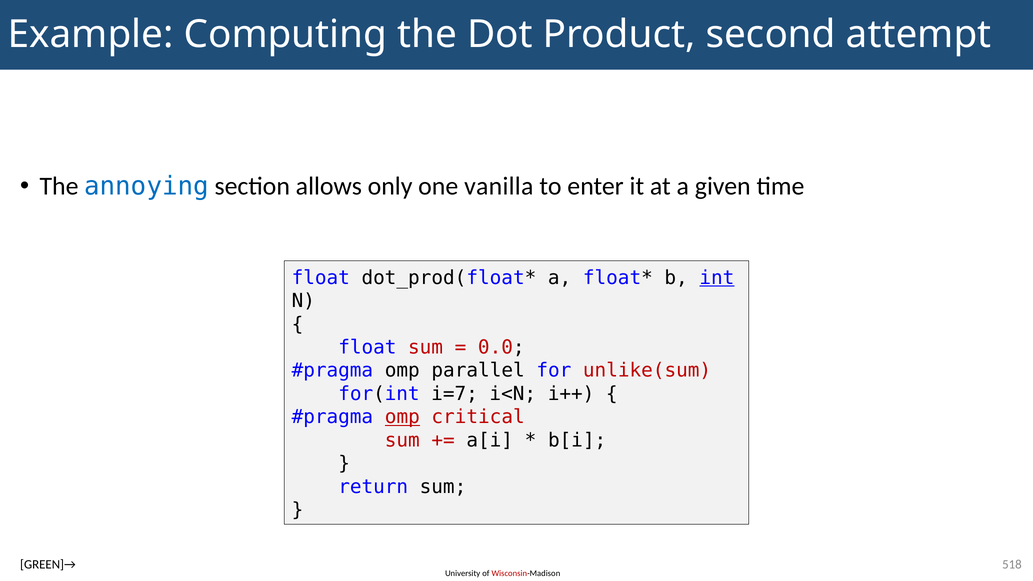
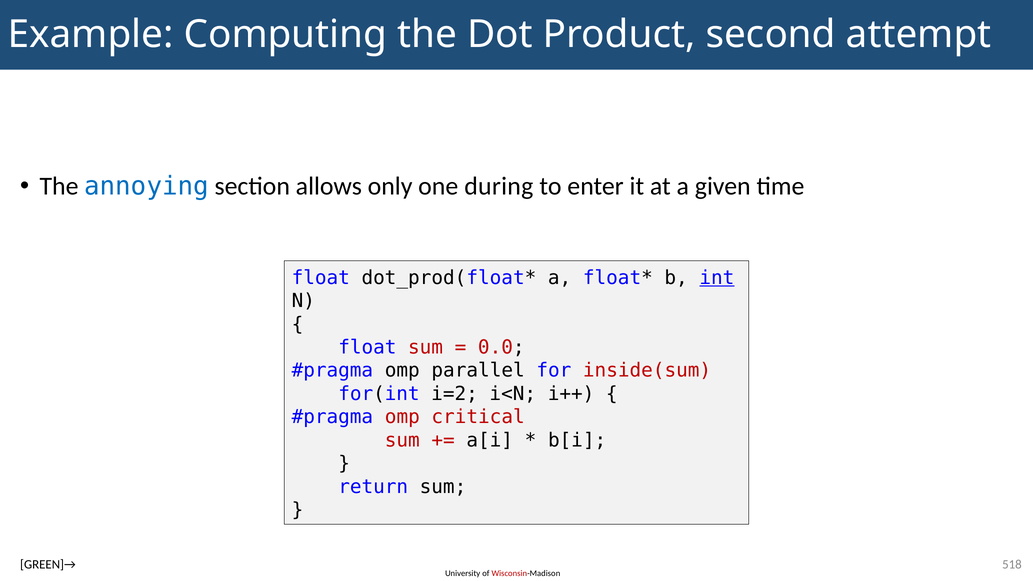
vanilla: vanilla -> during (499, 186)
unlike(sum: unlike(sum -> inside(sum (647, 371)
i=7: i=7 -> i=2 (455, 394)
omp underline: present -> none (402, 417)
